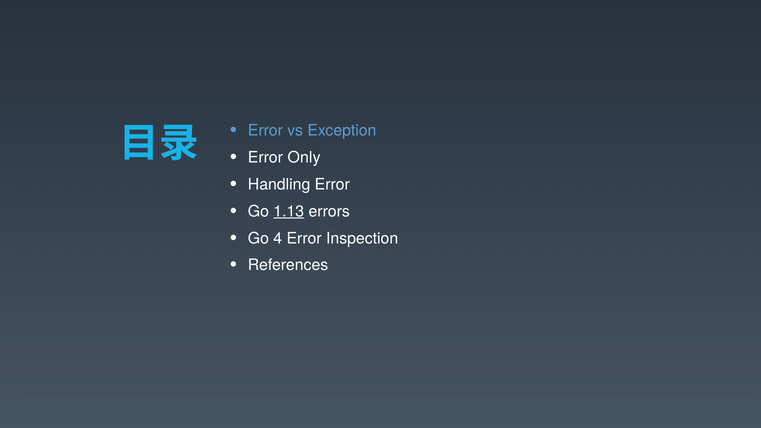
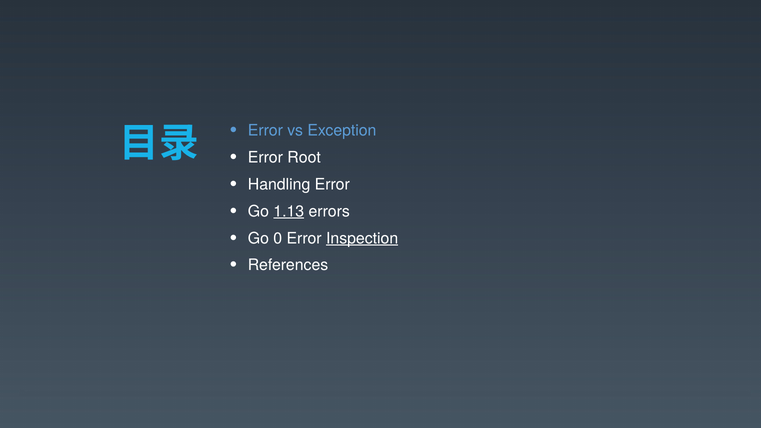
Only: Only -> Root (304, 157)
4: 4 -> 0 (278, 238)
Inspection underline: none -> present (362, 238)
